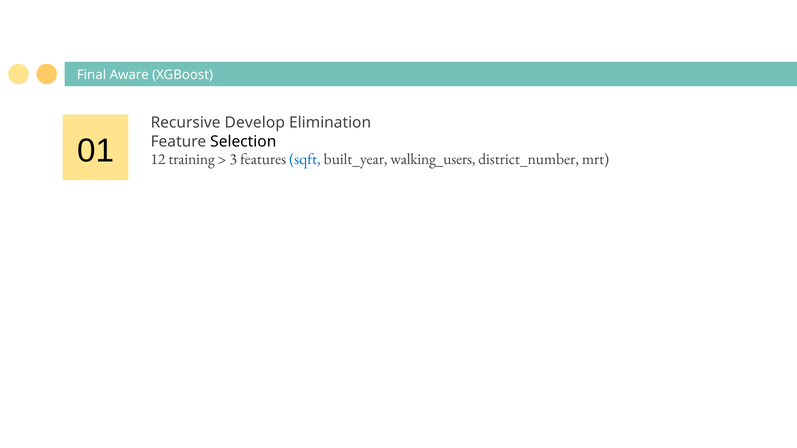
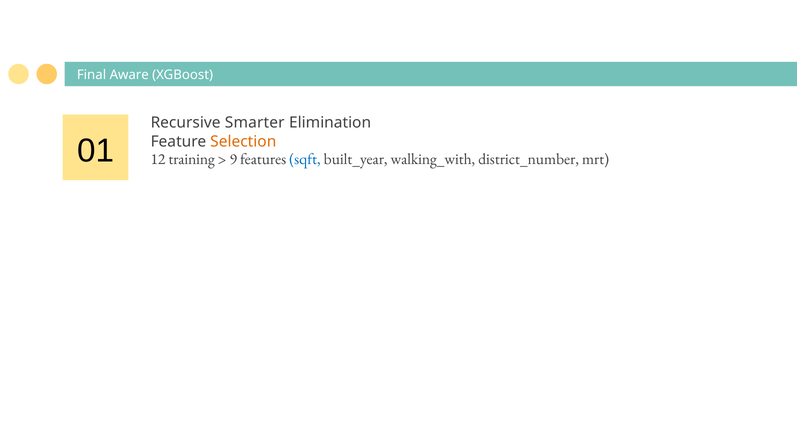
Develop: Develop -> Smarter (255, 123)
Selection colour: black -> orange (243, 142)
3: 3 -> 9 (233, 159)
walking_users: walking_users -> walking_with (433, 159)
